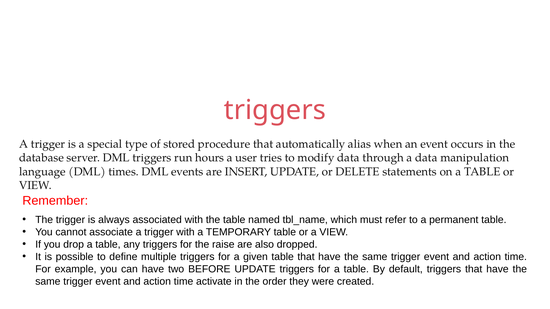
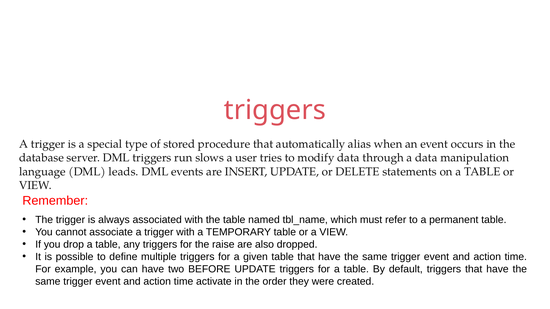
hours: hours -> slows (210, 158)
times: times -> leads (124, 172)
